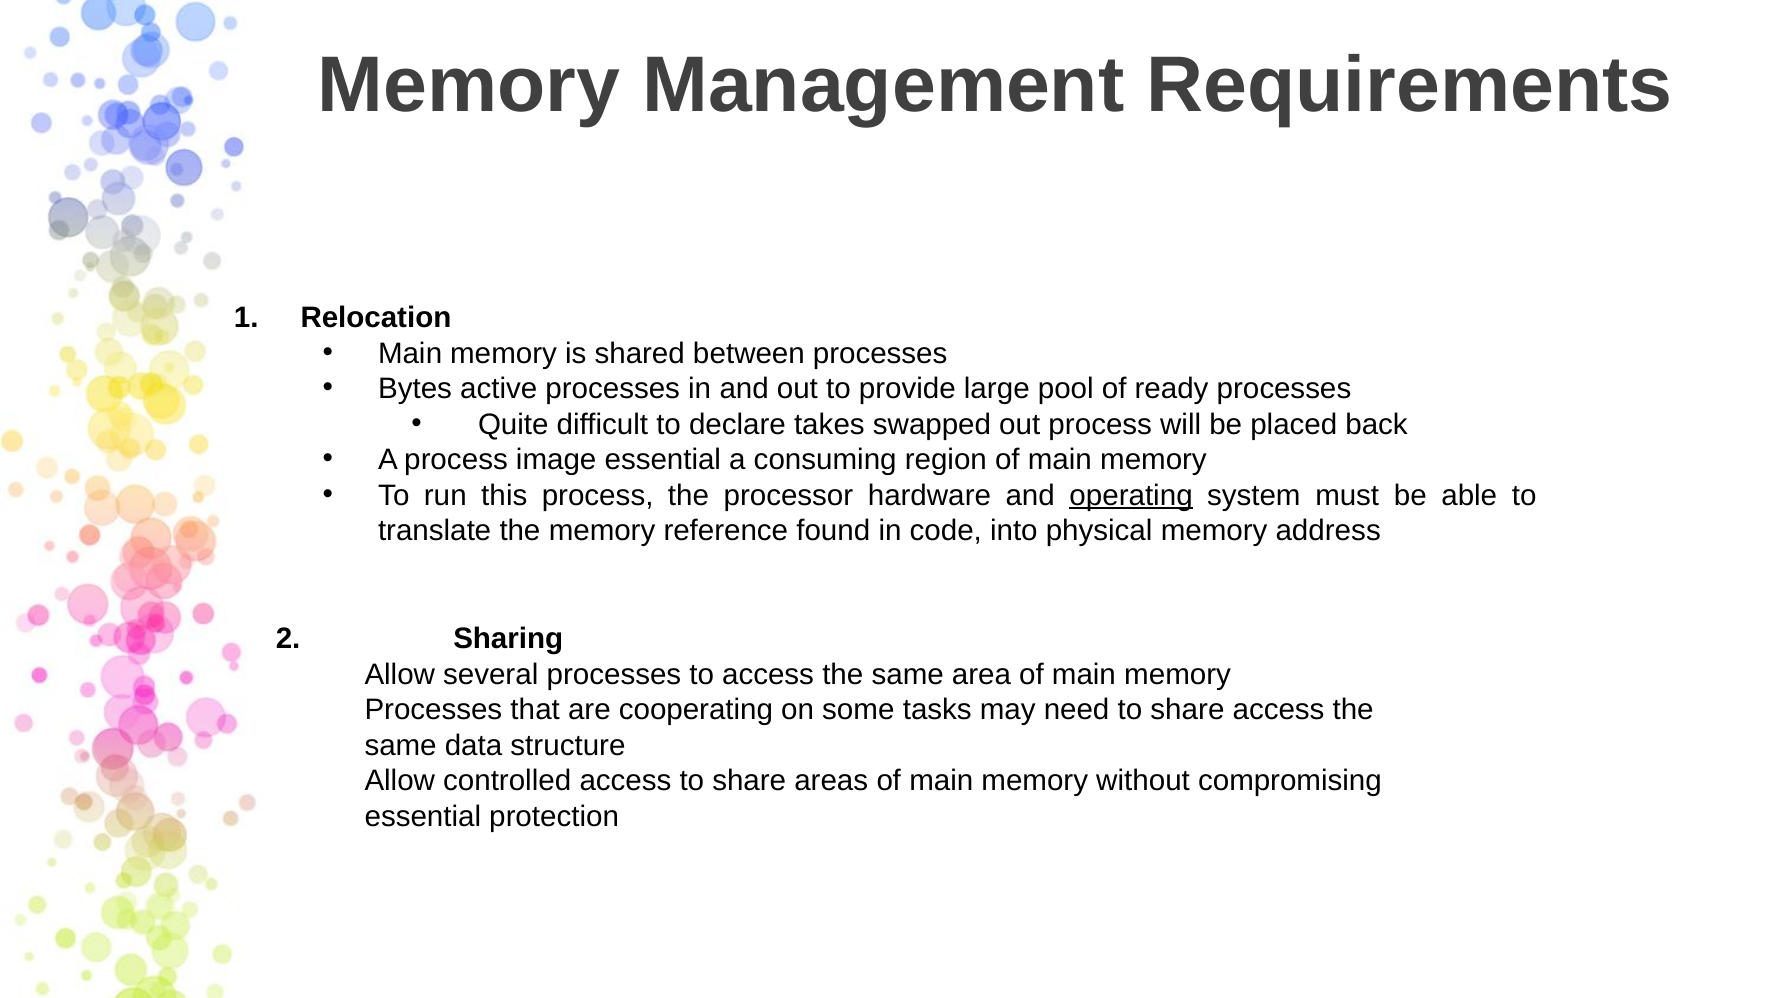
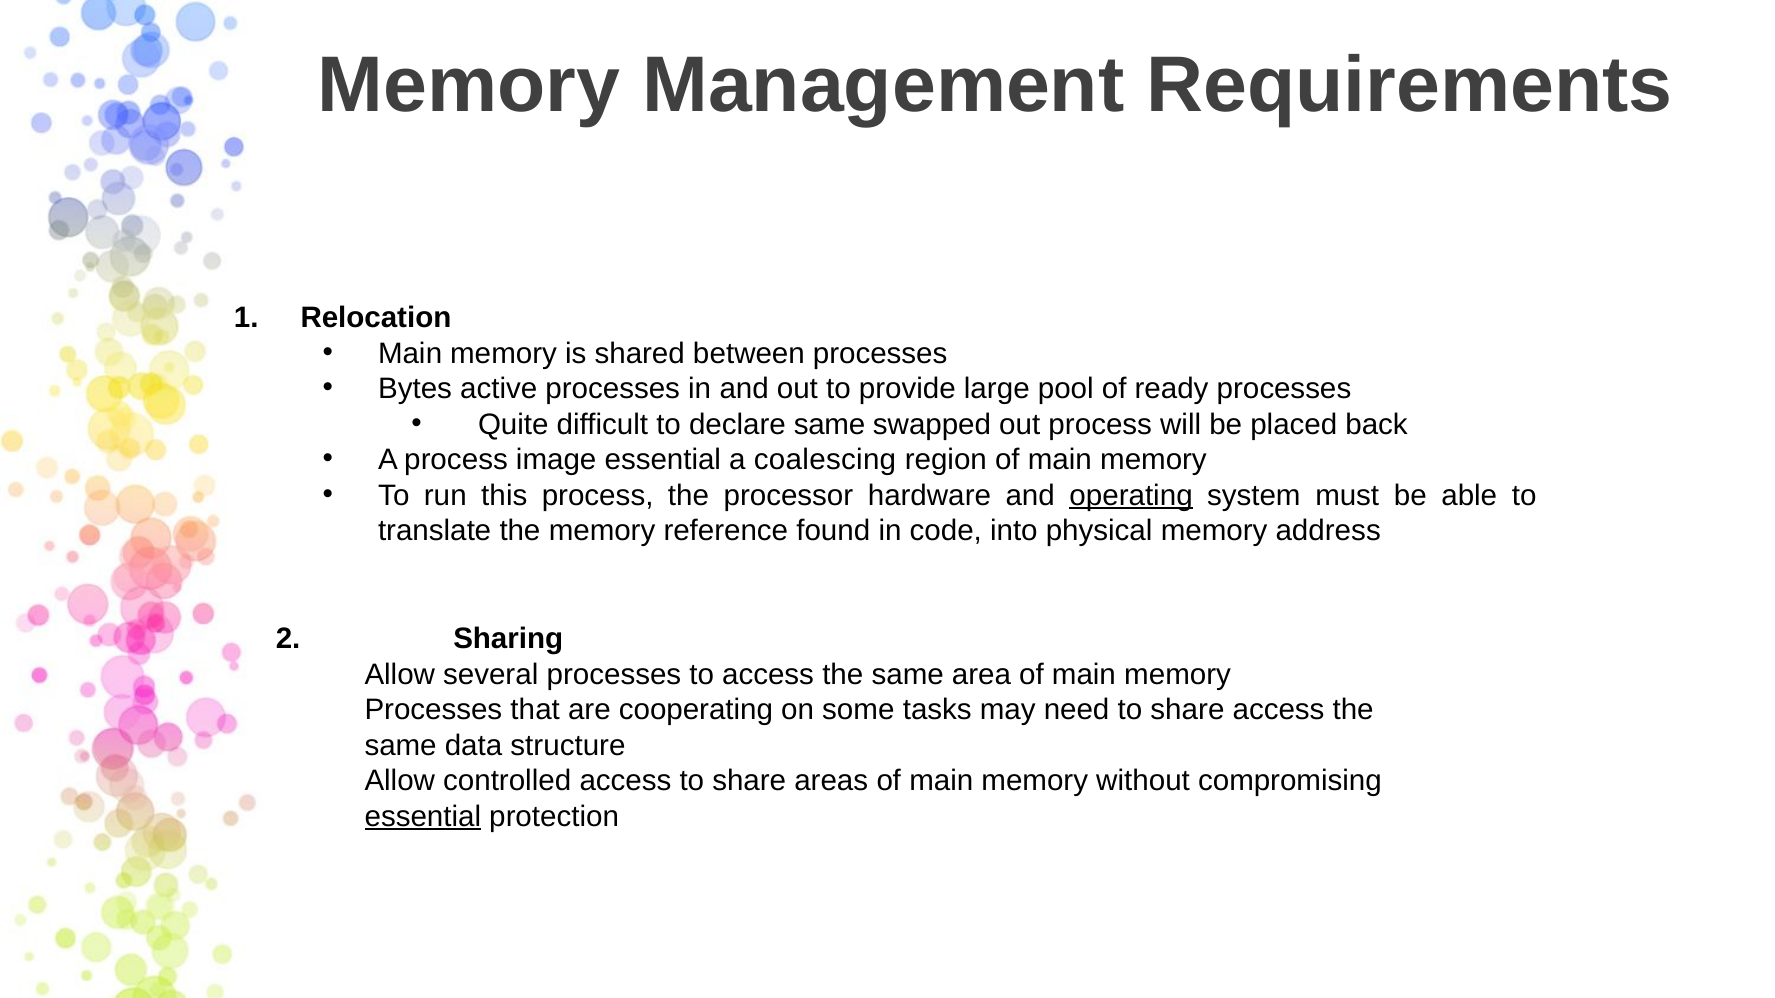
declare takes: takes -> same (830, 424)
consuming: consuming -> coalescing (825, 460)
essential underline: none -> present (423, 817)
